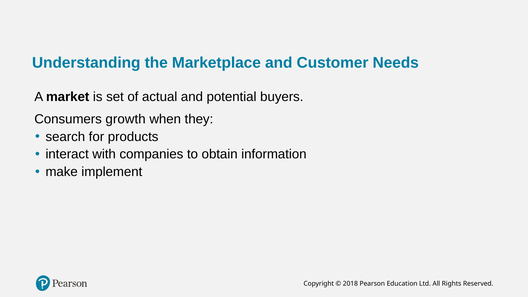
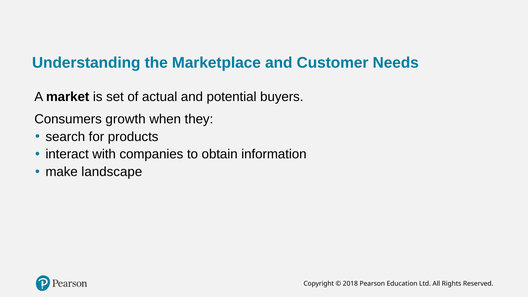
implement: implement -> landscape (112, 172)
